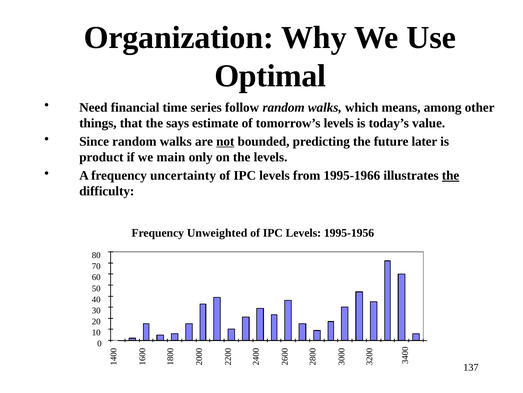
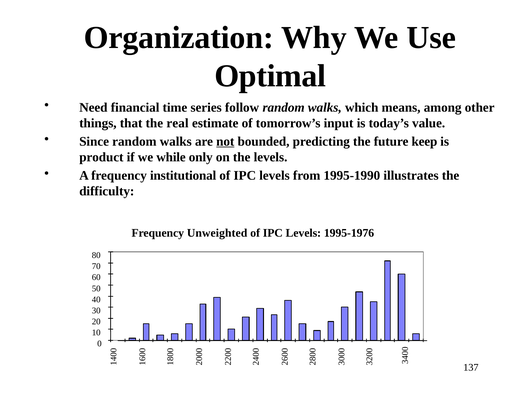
says: says -> real (177, 123)
tomorrow’s levels: levels -> input (339, 123)
later: later -> keep (424, 141)
main: main -> while (171, 157)
uncertainty: uncertainty -> institutional (183, 175)
1995-1966: 1995-1966 -> 1995-1990 (352, 175)
the underline: present -> none (451, 175)
1995-1956: 1995-1956 -> 1995-1976 (349, 233)
